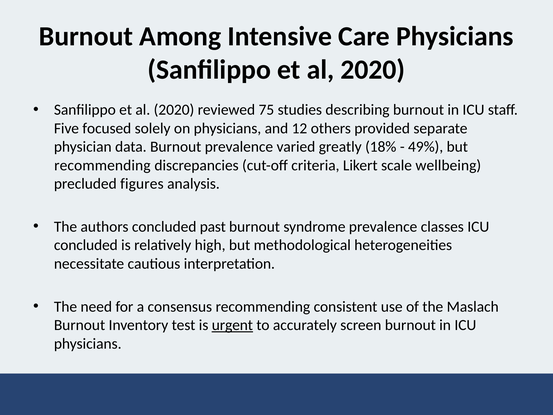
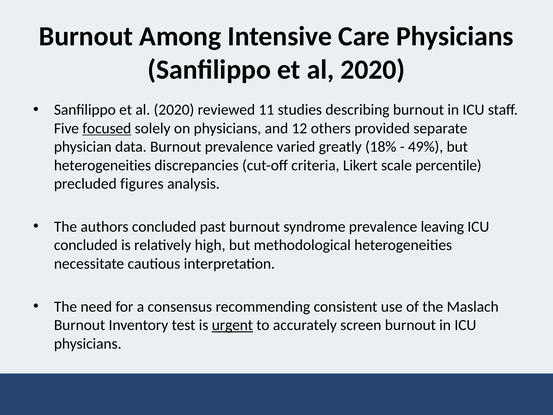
75: 75 -> 11 (266, 110)
focused underline: none -> present (107, 128)
recommending: recommending -> heterogeneities (102, 165)
wellbeing: wellbeing -> percentile (448, 165)
classes: classes -> leaving (442, 227)
